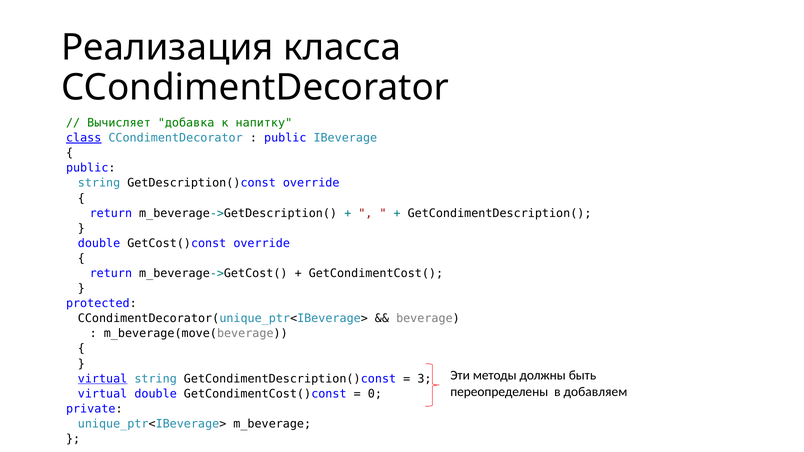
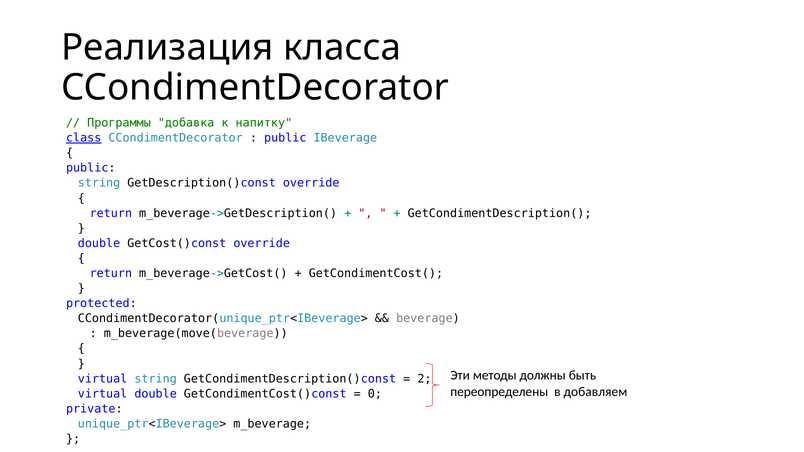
Вычисляет: Вычисляет -> Программы (119, 123)
virtual underline: present -> none (103, 379)
3: 3 -> 2 (424, 379)
